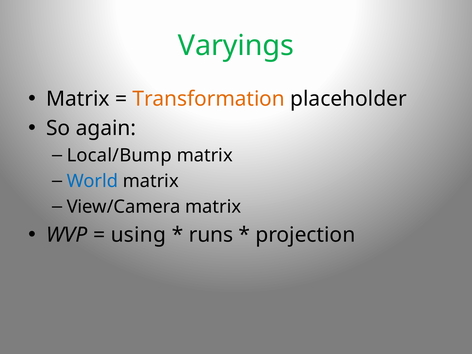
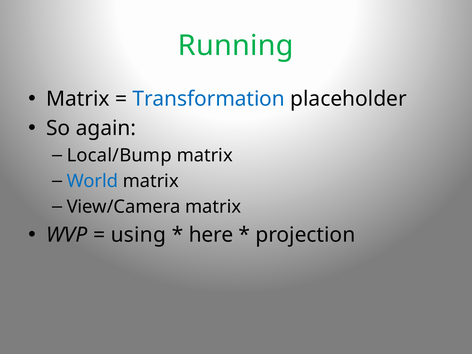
Varyings: Varyings -> Running (236, 46)
Transformation colour: orange -> blue (209, 99)
runs: runs -> here (211, 235)
